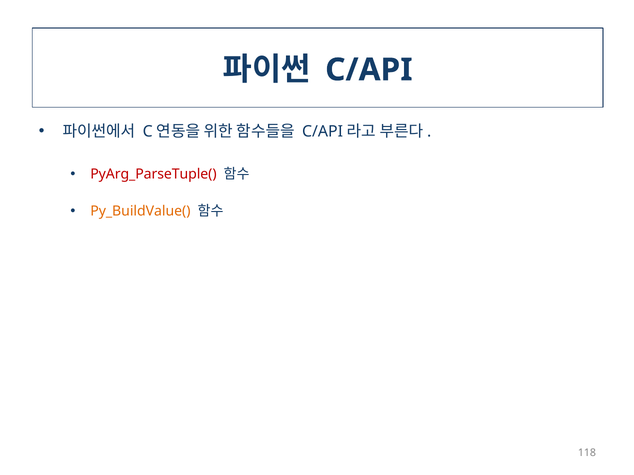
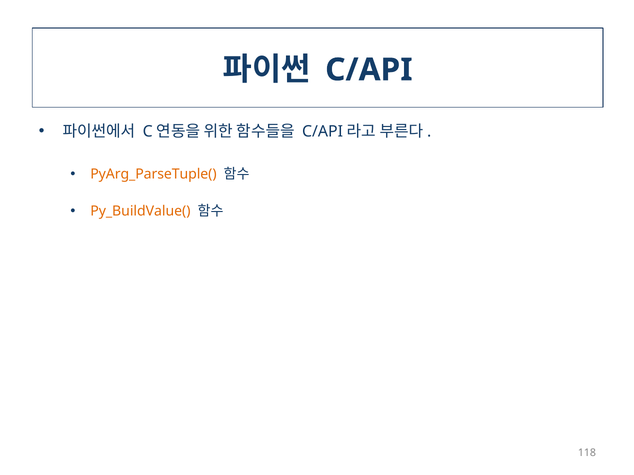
PyArg_ParseTuple( colour: red -> orange (153, 175)
